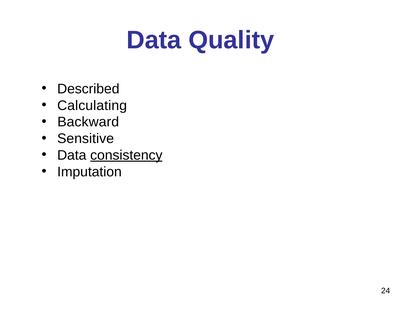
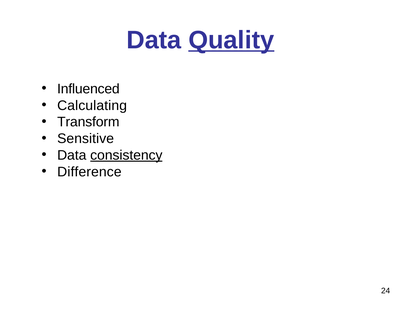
Quality underline: none -> present (231, 40)
Described: Described -> Influenced (88, 89)
Backward: Backward -> Transform (88, 122)
Imputation: Imputation -> Difference (89, 172)
